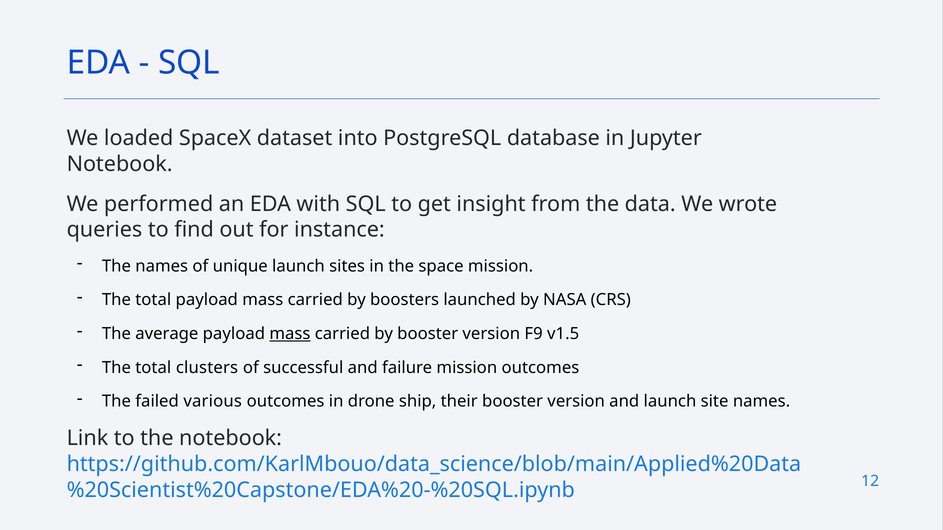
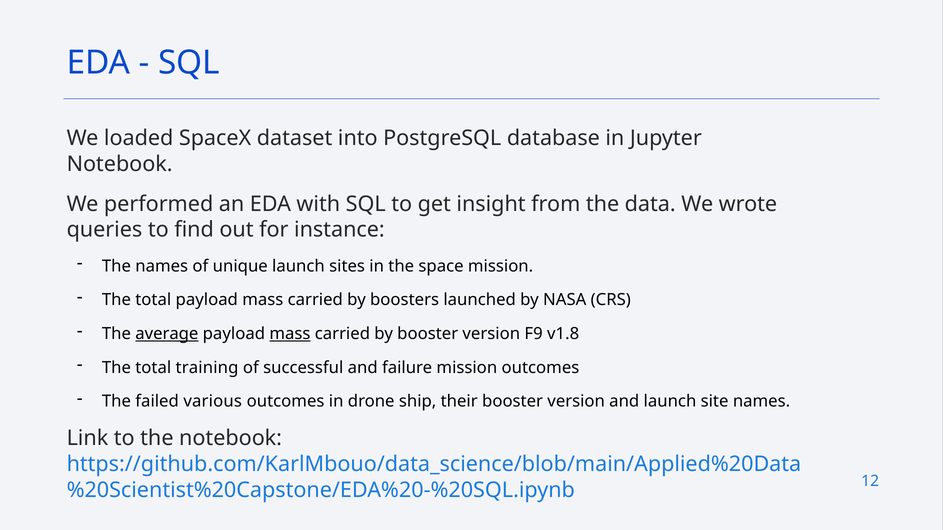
average underline: none -> present (167, 334)
v1.5: v1.5 -> v1.8 (563, 334)
clusters: clusters -> training (207, 368)
